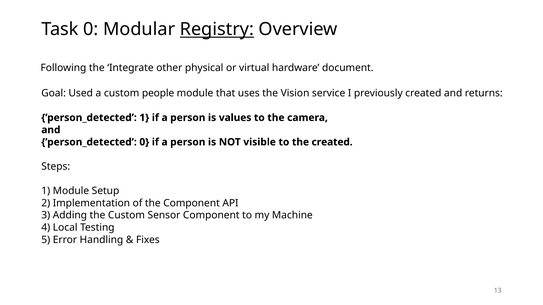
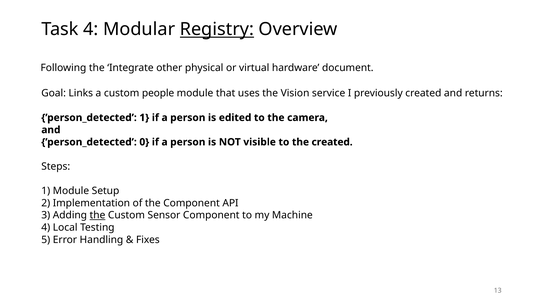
Task 0: 0 -> 4 (91, 29)
Used: Used -> Links (81, 93)
values: values -> edited (235, 118)
the underline: none -> present (97, 216)
